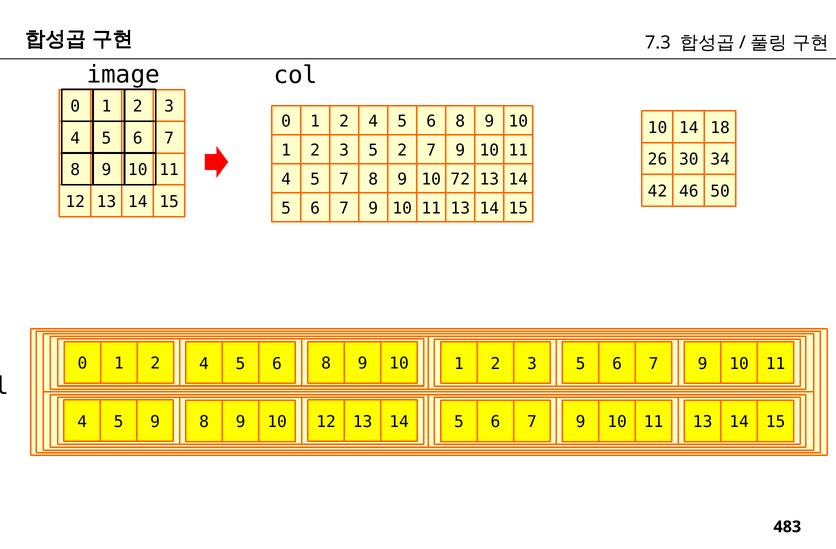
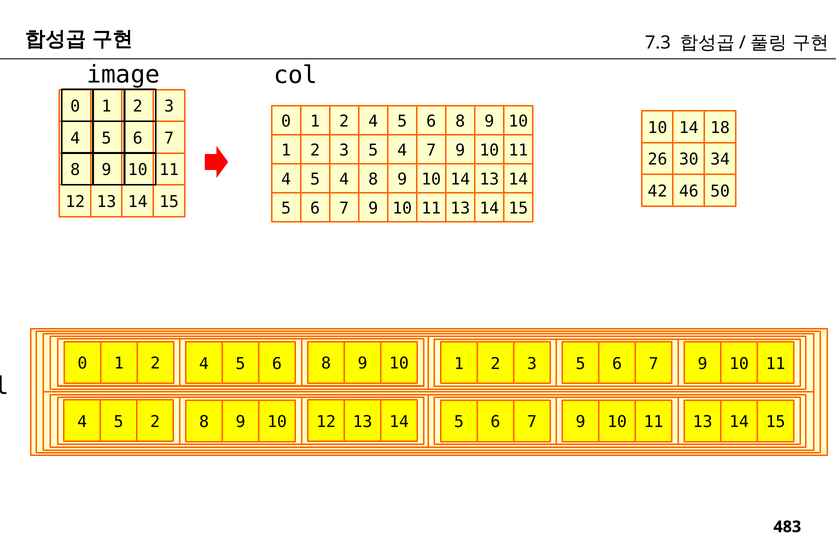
3 5 2: 2 -> 4 (402, 150)
4 5 7: 7 -> 4 (344, 179)
9 10 72: 72 -> 14 (460, 179)
5 9: 9 -> 2 (155, 422)
